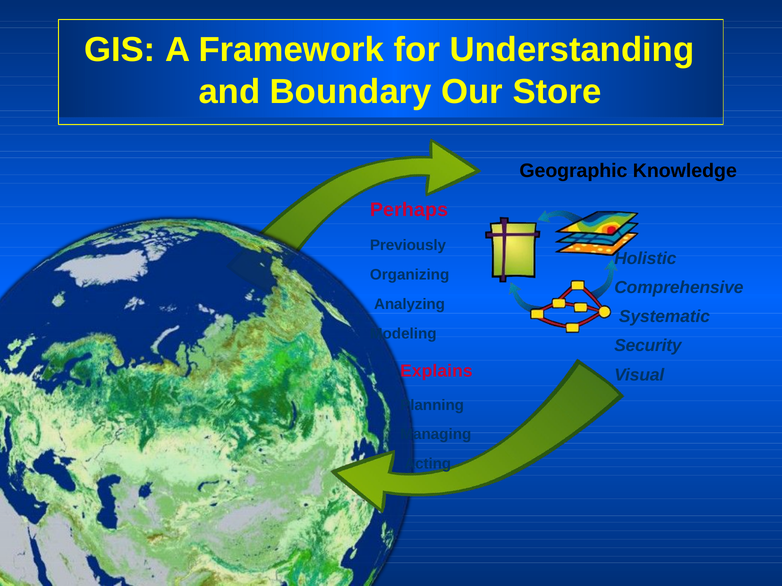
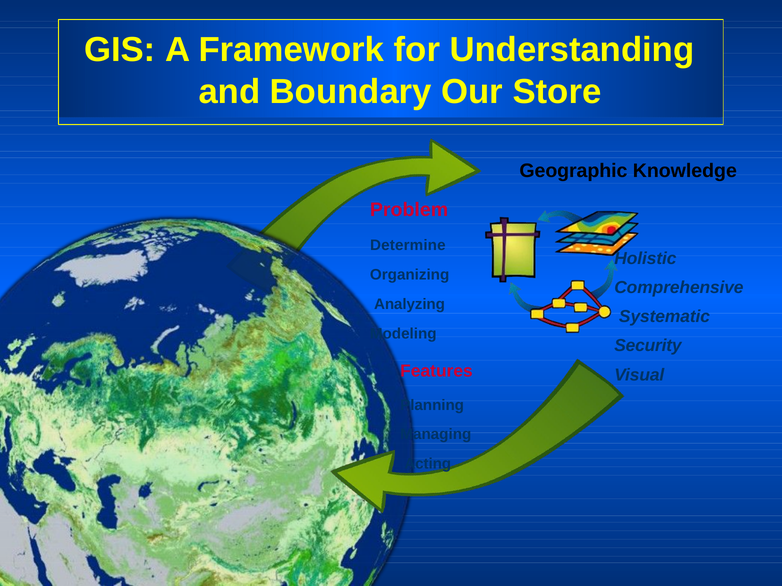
Perhaps: Perhaps -> Problem (409, 210)
Previously: Previously -> Determine (408, 246)
Explains: Explains -> Features (436, 371)
